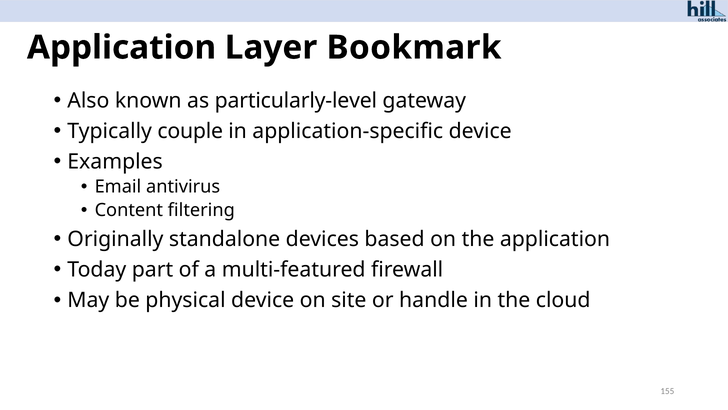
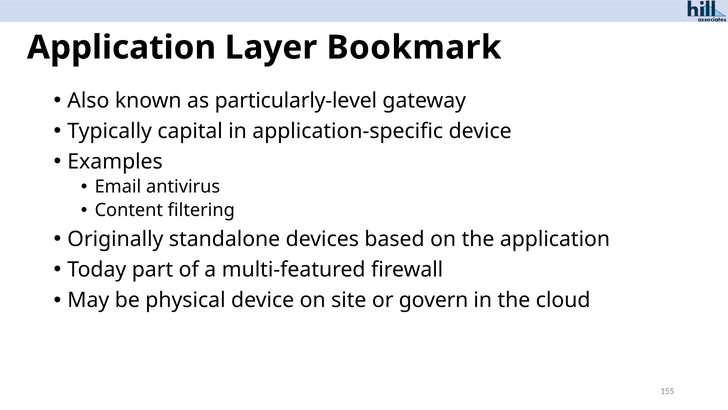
couple: couple -> capital (190, 131)
handle: handle -> govern (434, 300)
